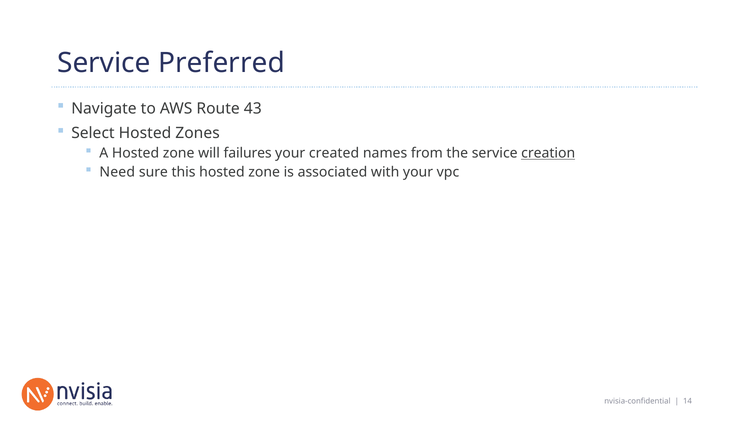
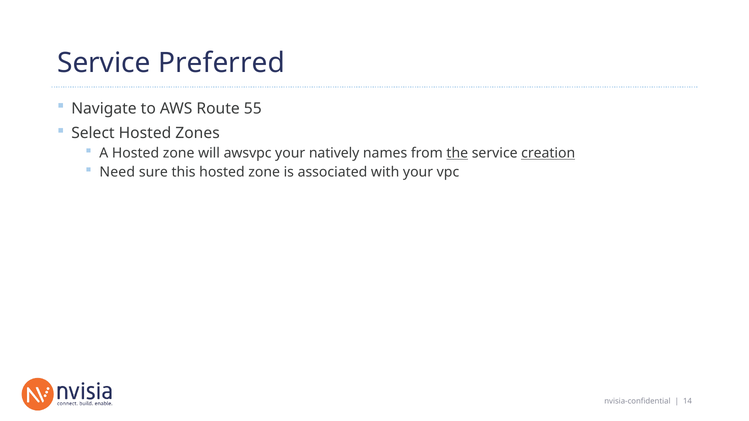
43: 43 -> 55 (253, 109)
failures: failures -> awsvpc (248, 153)
created: created -> natively (334, 153)
the underline: none -> present (457, 153)
